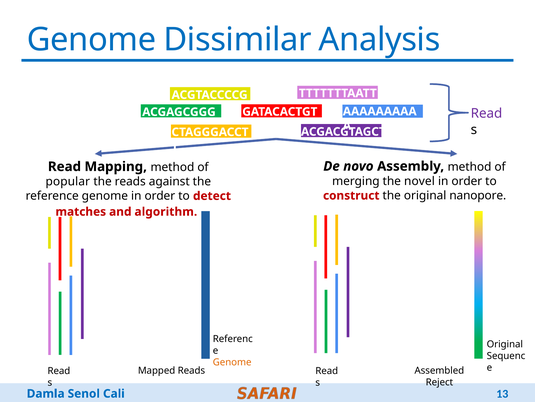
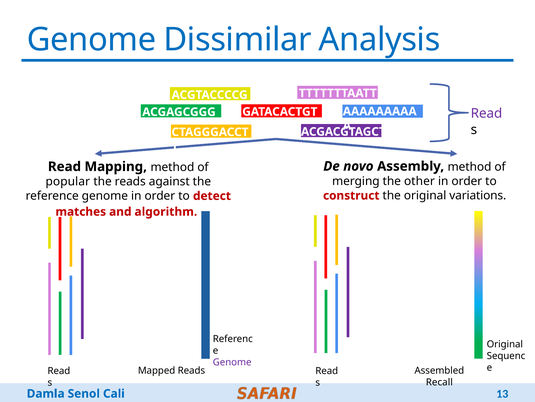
novel: novel -> other (419, 181)
nanopore: nanopore -> variations (478, 195)
Genome colour: orange -> purple (232, 362)
Reject: Reject -> Recall (439, 382)
